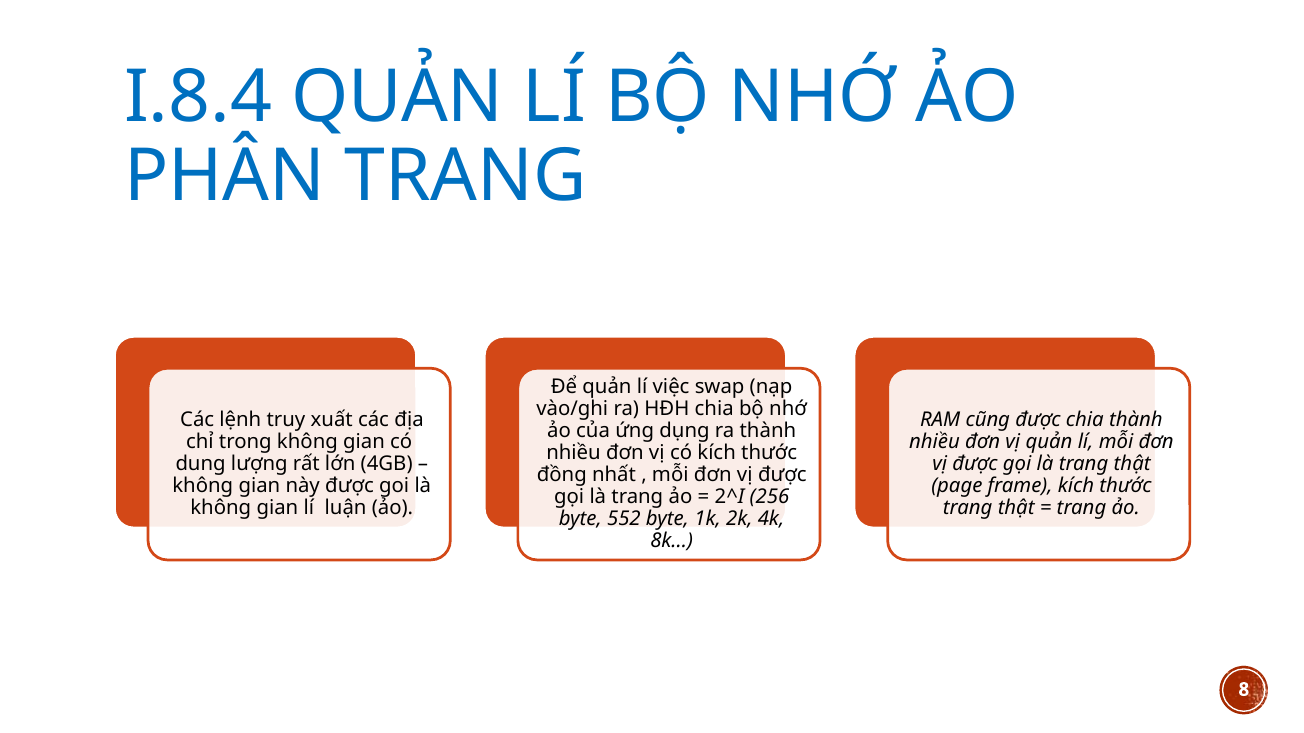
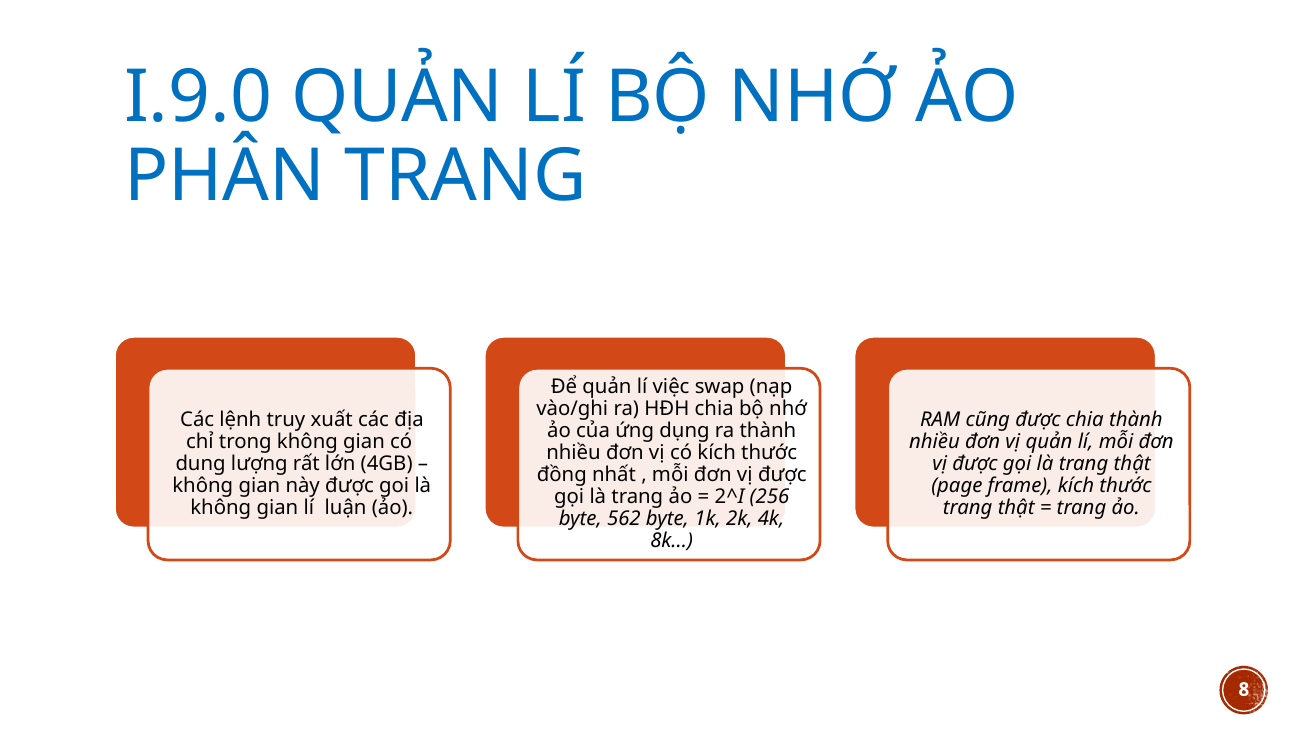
I.8.4: I.8.4 -> I.9.0 (198, 98)
552: 552 -> 562 (624, 519)
